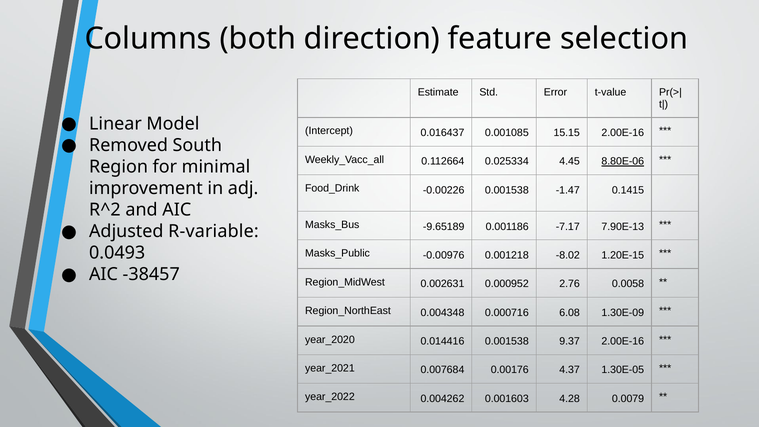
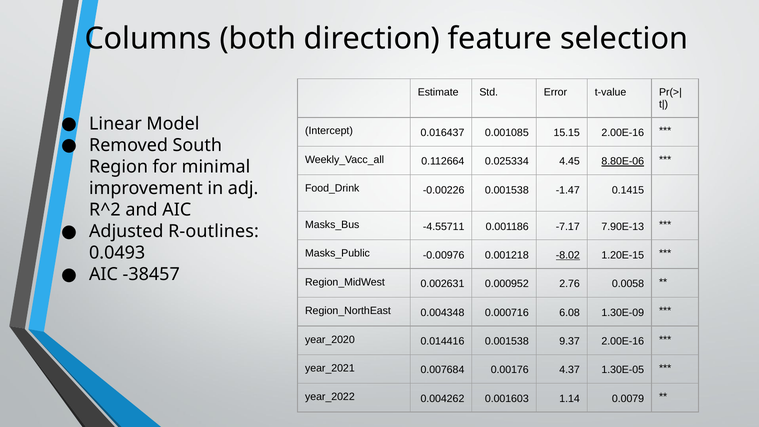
-9.65189: -9.65189 -> -4.55711 (444, 227)
R-variable: R-variable -> R-outlines (214, 231)
-8.02 underline: none -> present (568, 255)
4.28: 4.28 -> 1.14 (570, 399)
